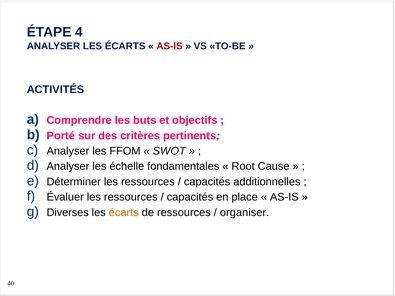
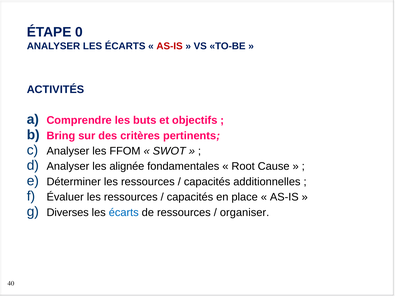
4: 4 -> 0 (79, 32)
Porté: Porté -> Bring (61, 136)
échelle: échelle -> alignée (127, 166)
écarts colour: orange -> blue (124, 213)
